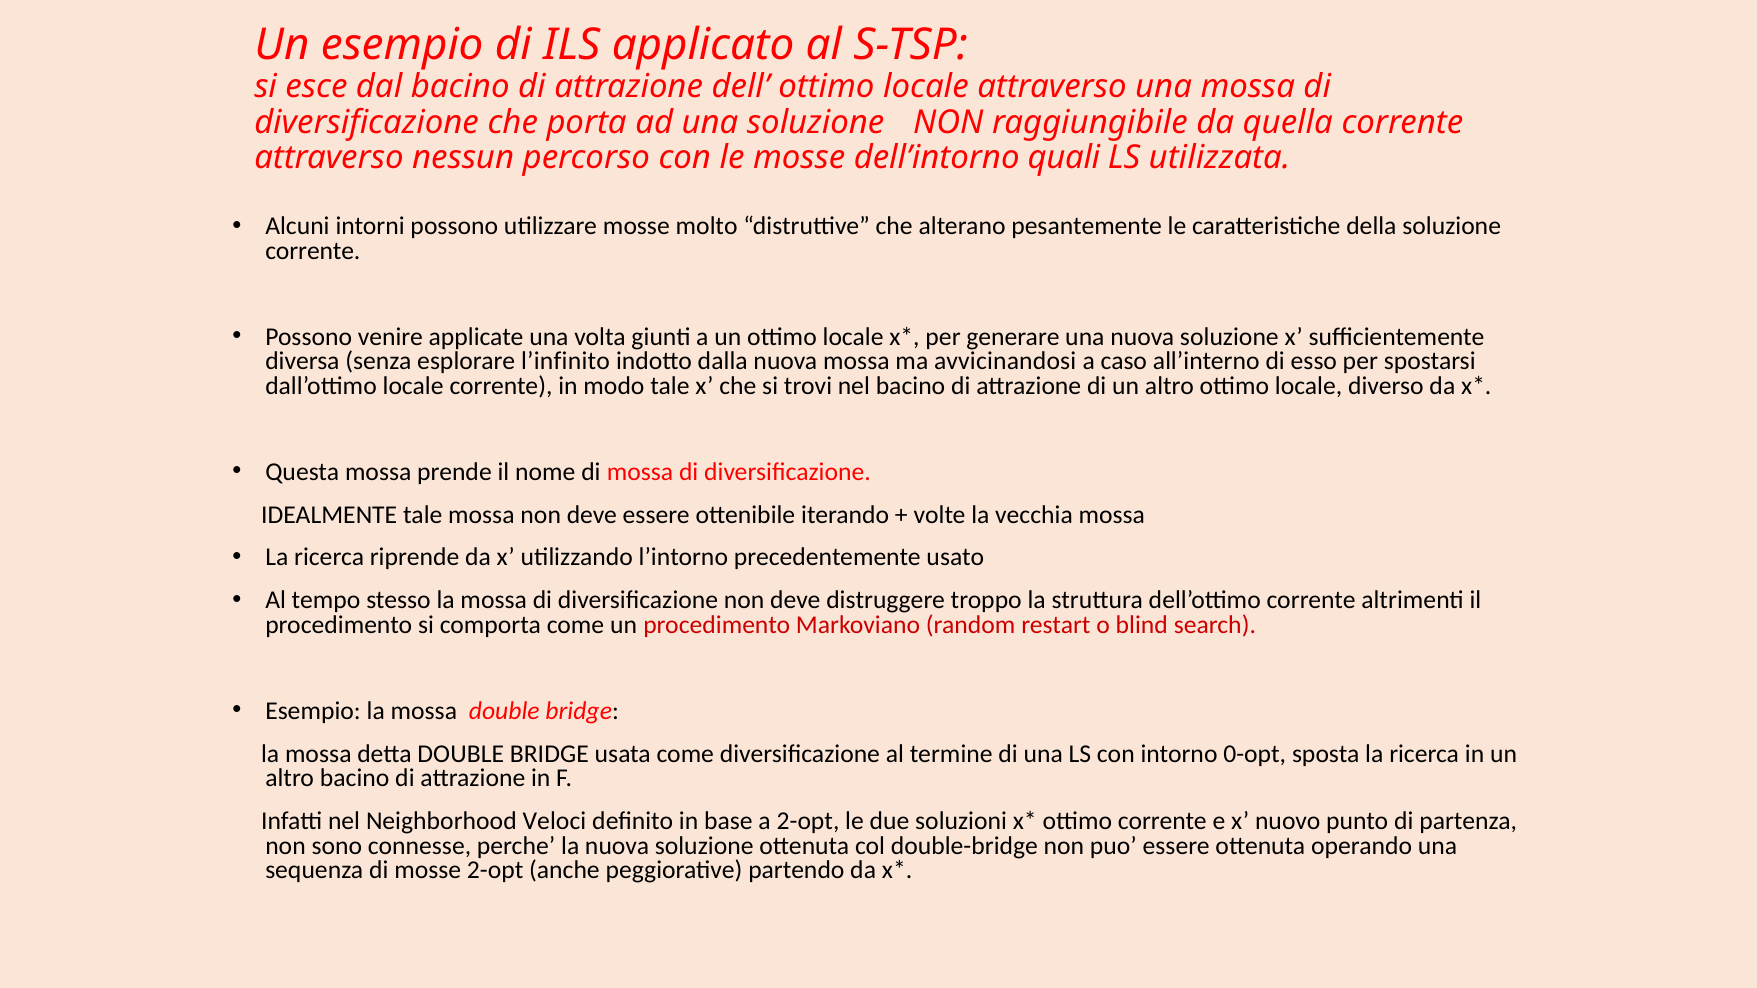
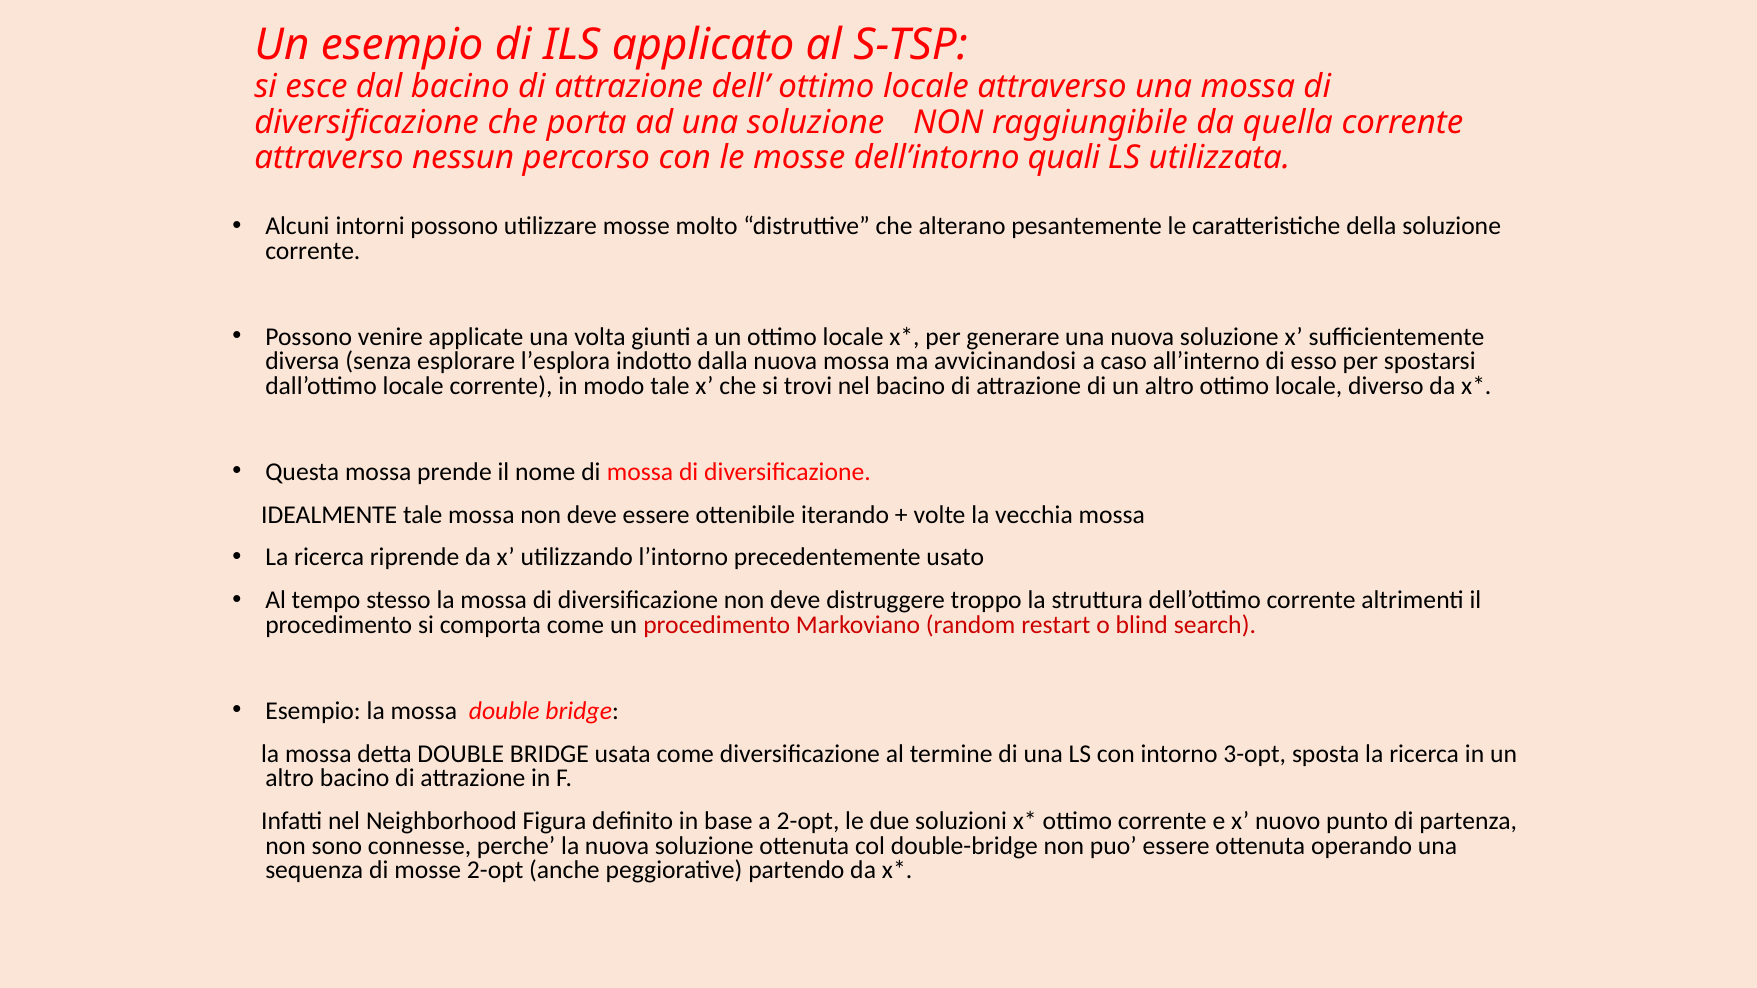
l’infinito: l’infinito -> l’esplora (566, 361)
0-opt: 0-opt -> 3-opt (1255, 754)
Veloci: Veloci -> Figura (555, 821)
